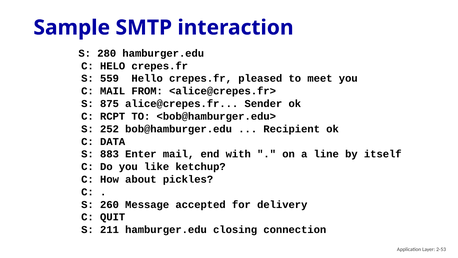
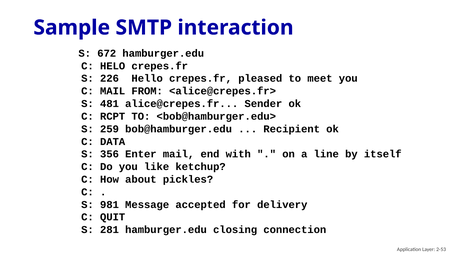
280: 280 -> 672 (107, 53)
559: 559 -> 226 (109, 78)
875: 875 -> 481 (109, 104)
252: 252 -> 259 (109, 129)
883: 883 -> 356 (109, 154)
260: 260 -> 981 (109, 204)
211: 211 -> 281 (109, 229)
